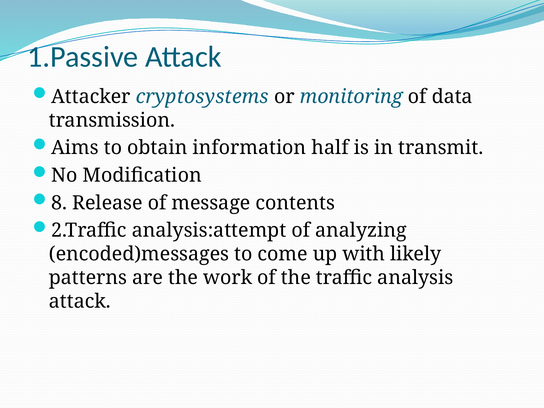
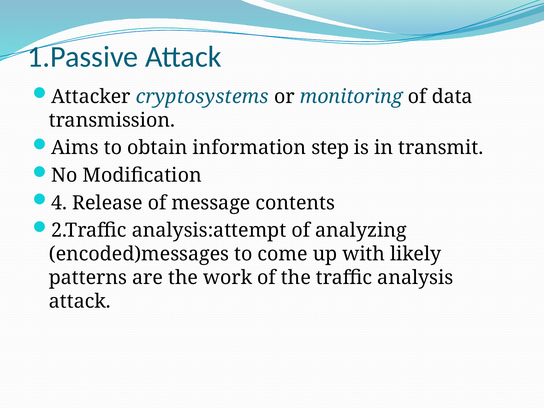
half: half -> step (330, 148)
8: 8 -> 4 (59, 203)
